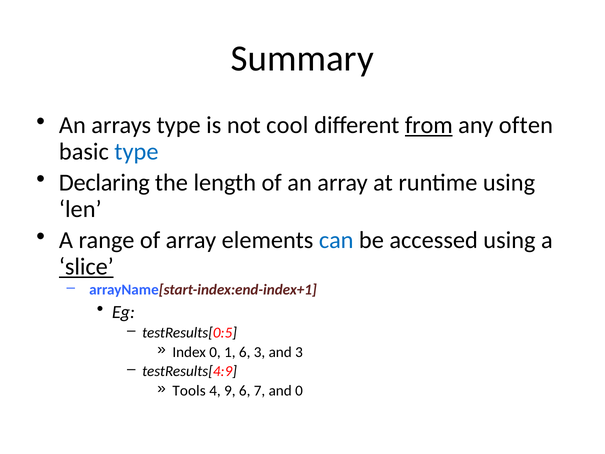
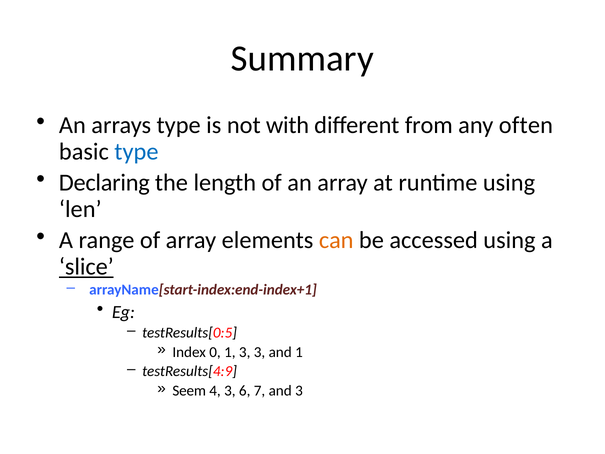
cool: cool -> with (288, 125)
from underline: present -> none (429, 125)
can colour: blue -> orange (336, 240)
1 6: 6 -> 3 (245, 352)
and 3: 3 -> 1 (299, 352)
Tools: Tools -> Seem (189, 391)
4 9: 9 -> 3 (230, 391)
and 0: 0 -> 3 (299, 391)
